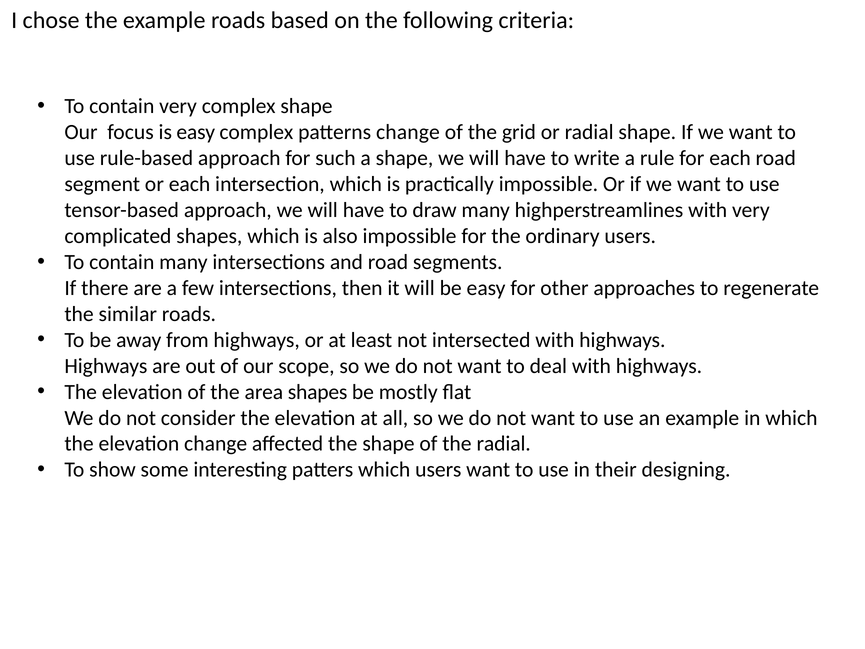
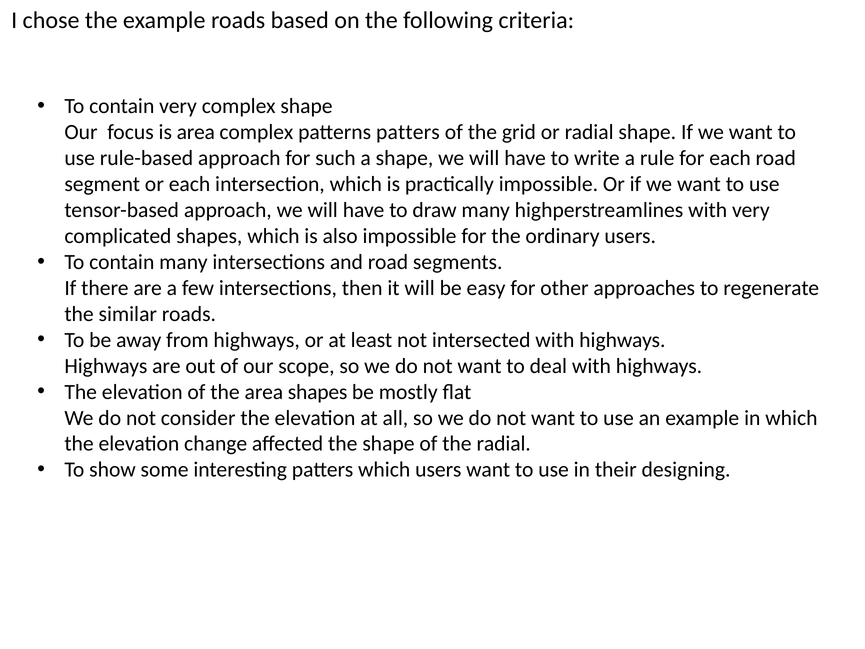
is easy: easy -> area (196, 132)
patterns change: change -> patters (408, 132)
